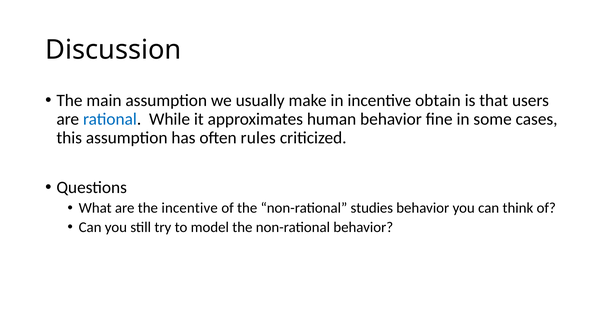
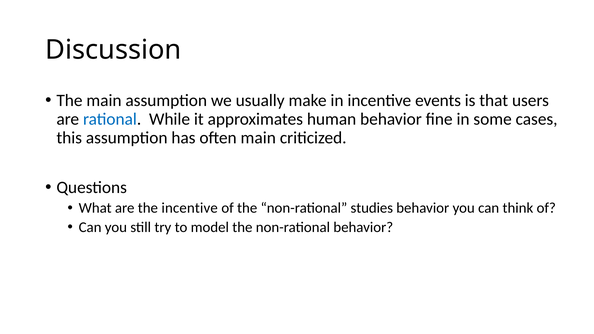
obtain: obtain -> events (438, 100)
often rules: rules -> main (258, 138)
